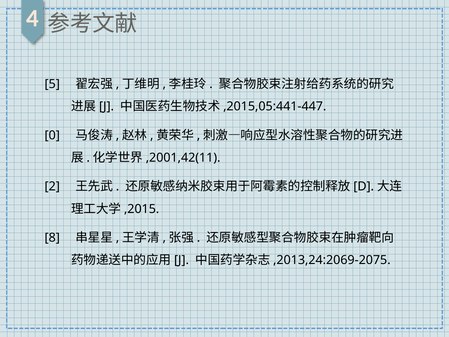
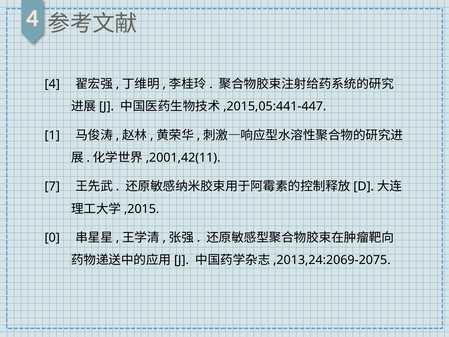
5: 5 -> 4 (52, 84)
0: 0 -> 1 (52, 135)
2: 2 -> 7 (52, 186)
8: 8 -> 0 (52, 237)
